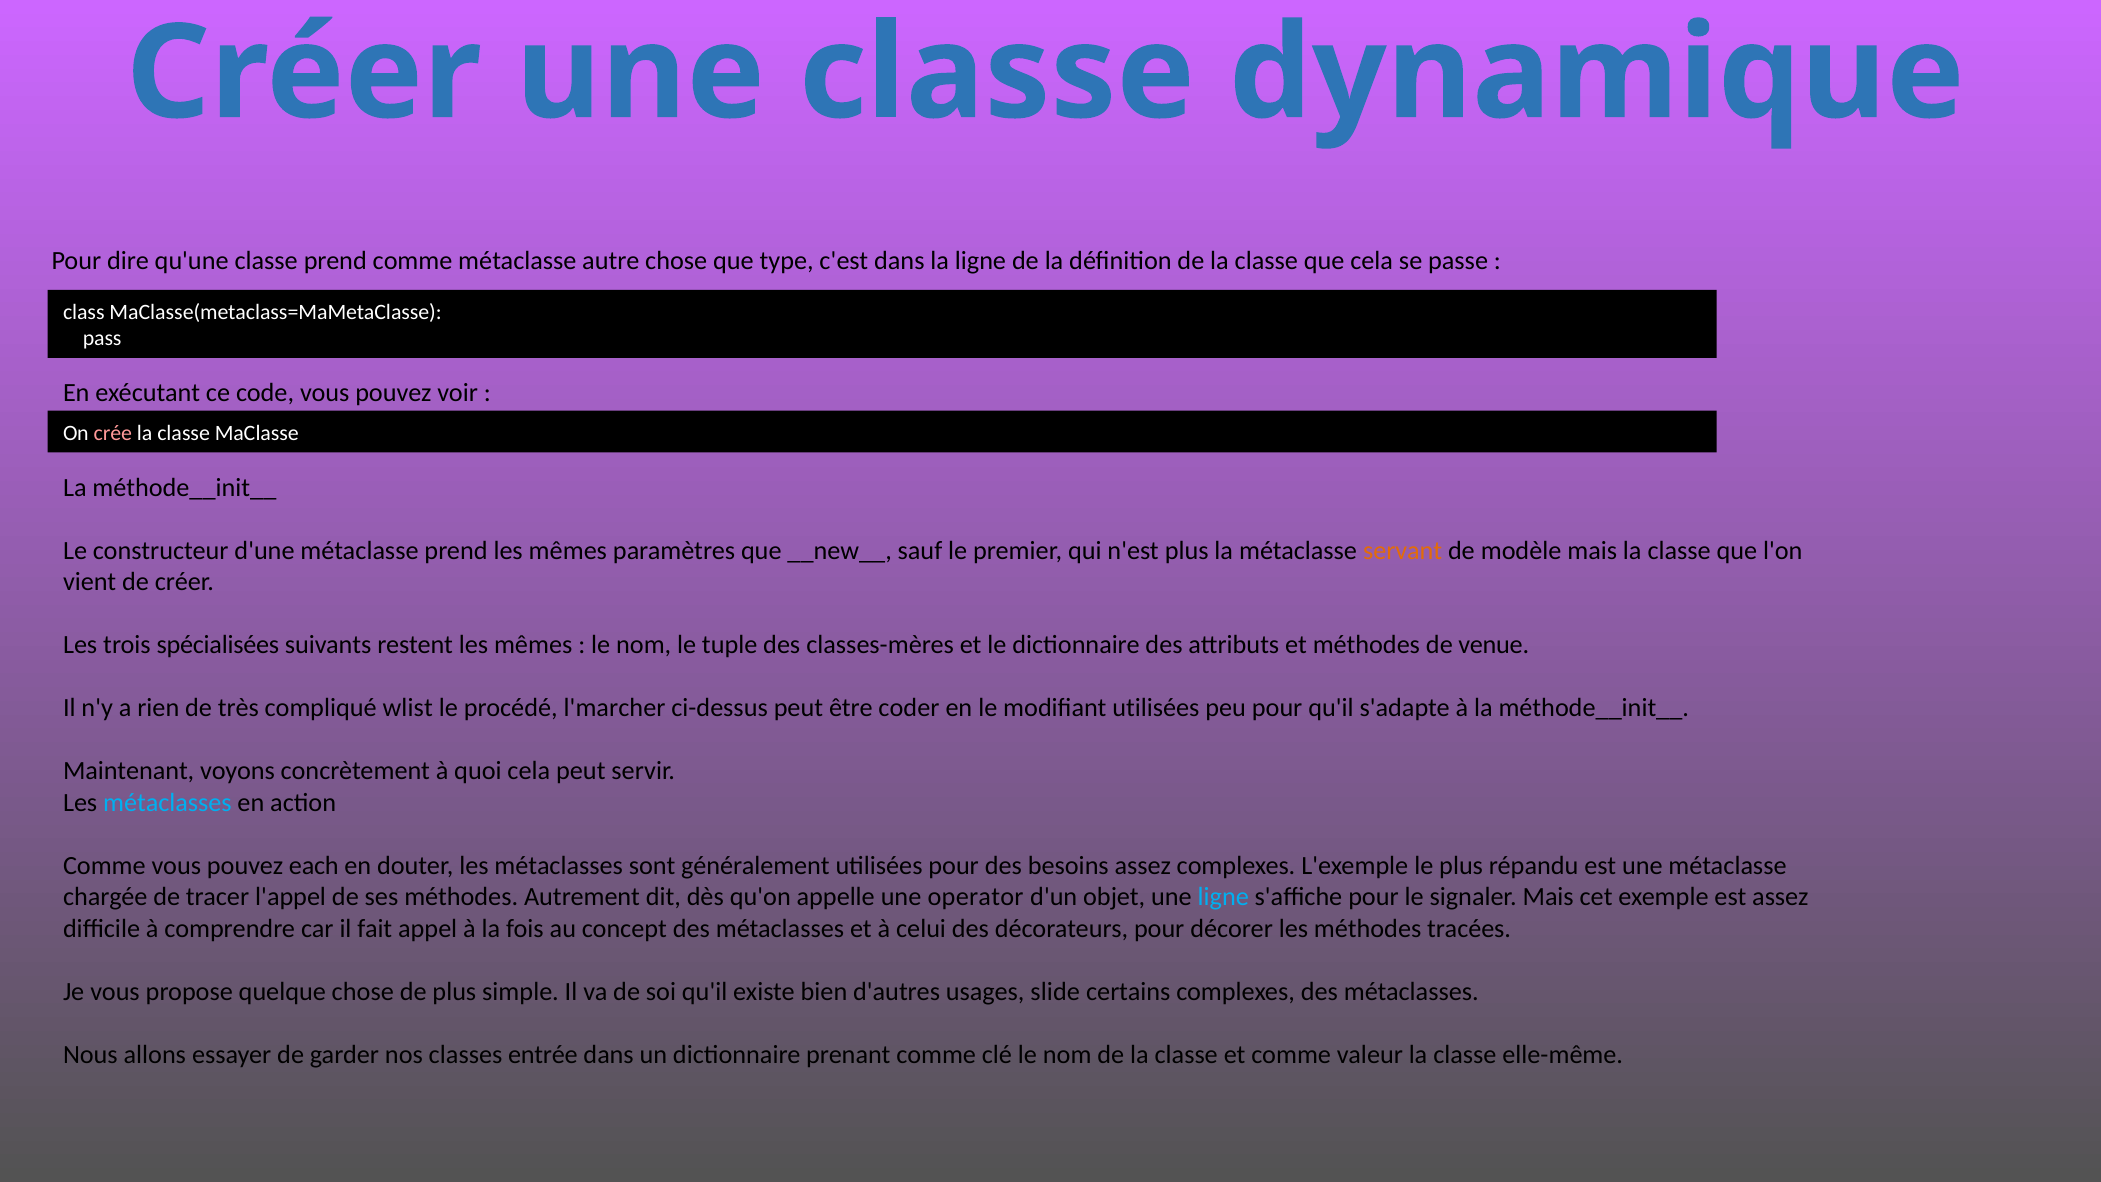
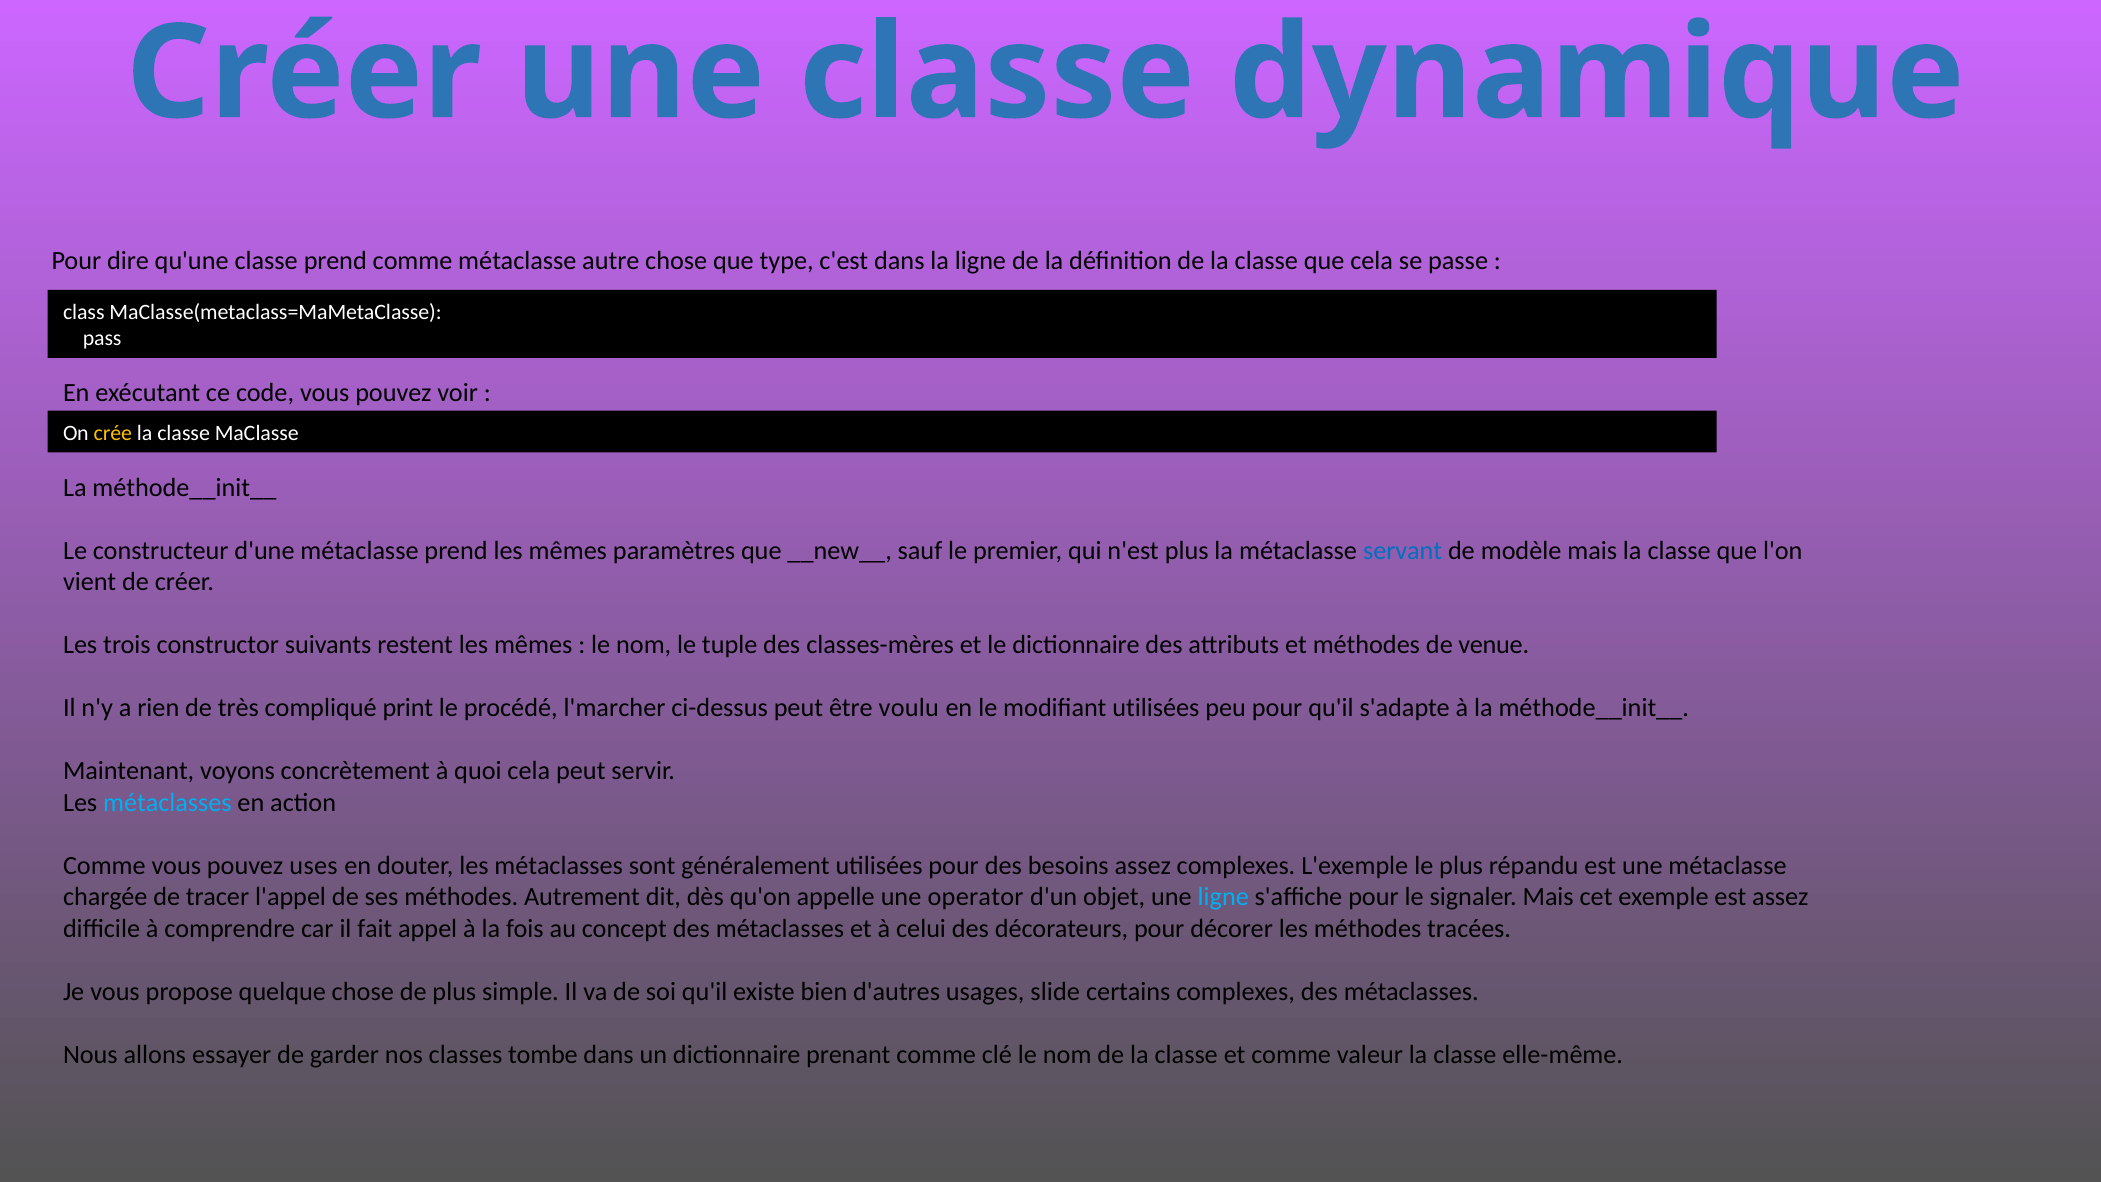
crée colour: pink -> yellow (113, 433)
servant colour: orange -> blue (1403, 550)
spécialisées: spécialisées -> constructor (218, 645)
wlist: wlist -> print (408, 708)
coder: coder -> voulu (909, 708)
each: each -> uses (314, 866)
entrée: entrée -> tombe (543, 1055)
